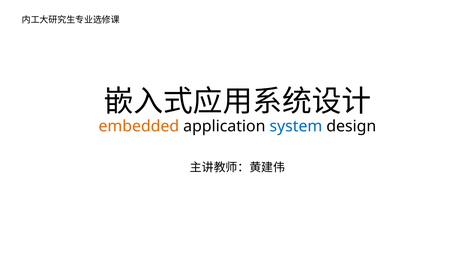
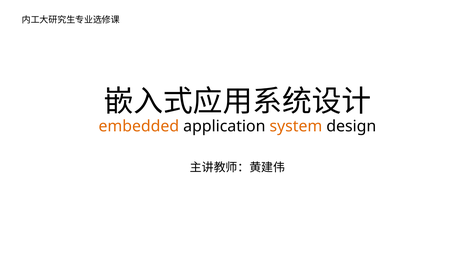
system colour: blue -> orange (296, 126)
